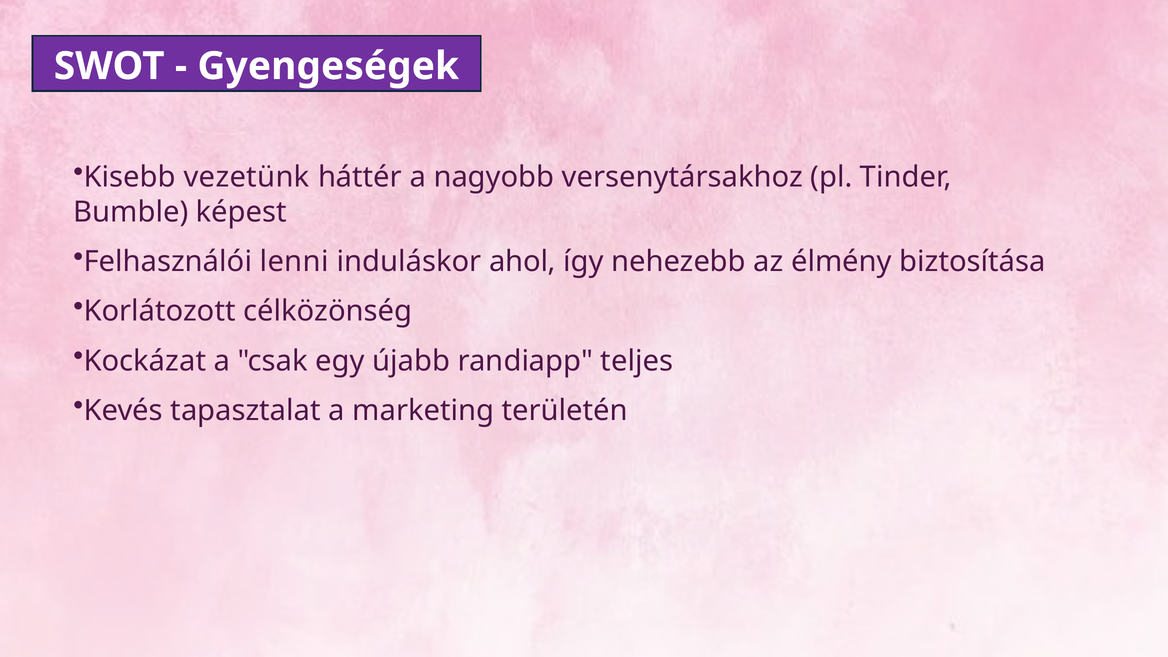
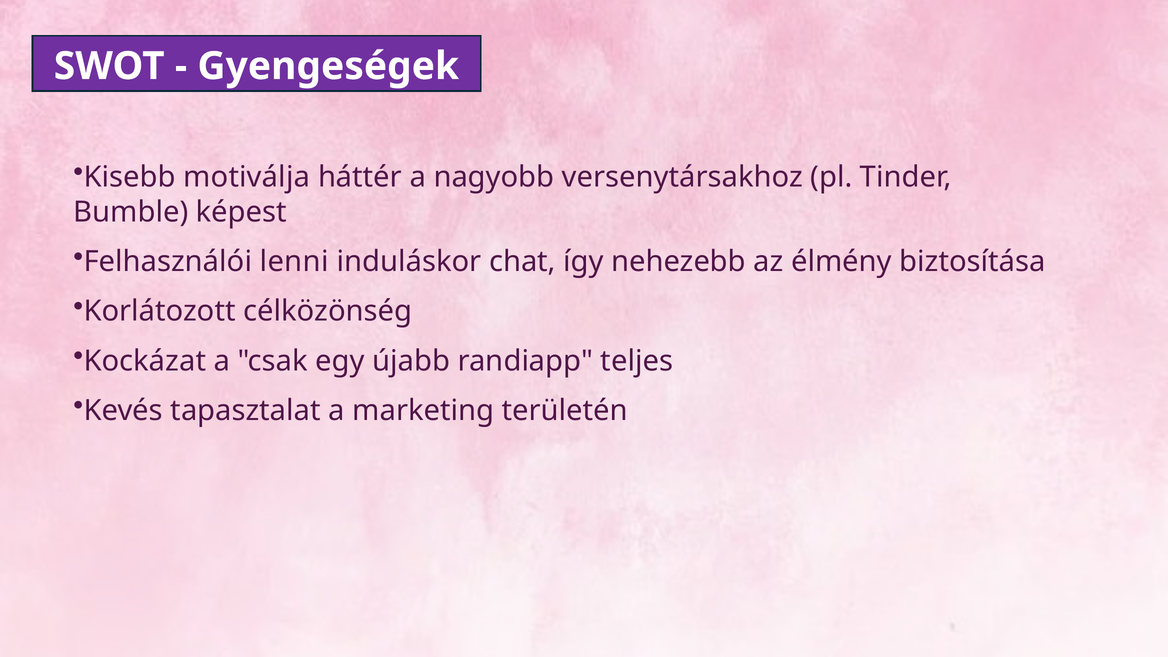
vezetünk: vezetünk -> motiválja (247, 177)
ahol: ahol -> chat (522, 262)
